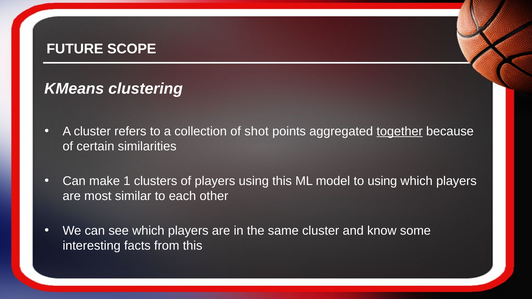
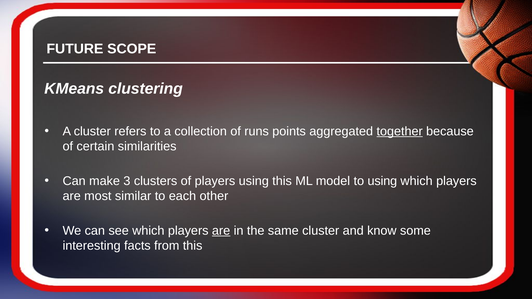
shot: shot -> runs (257, 131)
1: 1 -> 3 (127, 181)
are underline: none -> present (221, 231)
